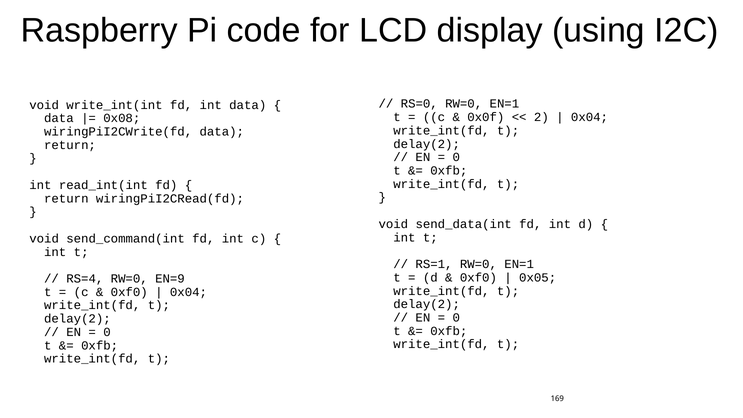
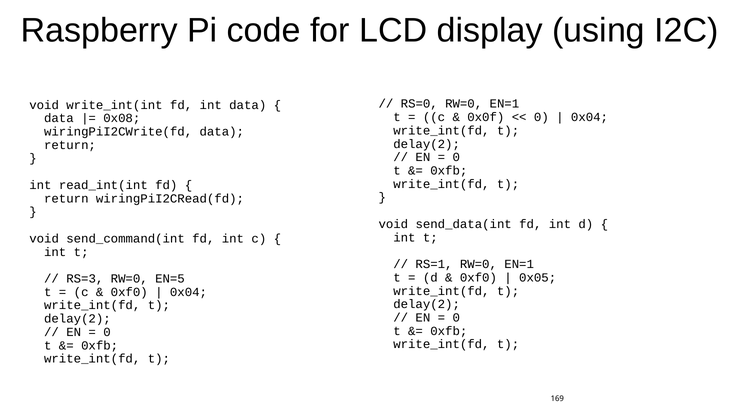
2: 2 -> 0 (541, 117)
RS=4: RS=4 -> RS=3 (85, 279)
EN=9: EN=9 -> EN=5 (170, 279)
